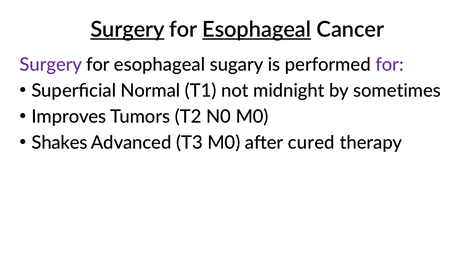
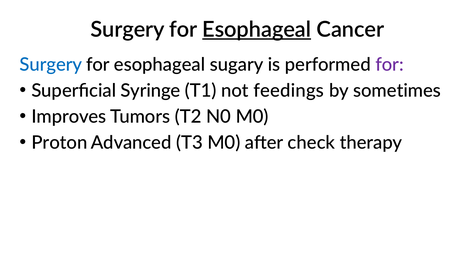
Surgery underline: present -> none (128, 29)
Surgery colour: purple -> blue (51, 65)
Normal: Normal -> Syringe (150, 91)
midnight: midnight -> feedings (289, 91)
Shakes: Shakes -> Proton (59, 143)
cured: cured -> check (311, 143)
